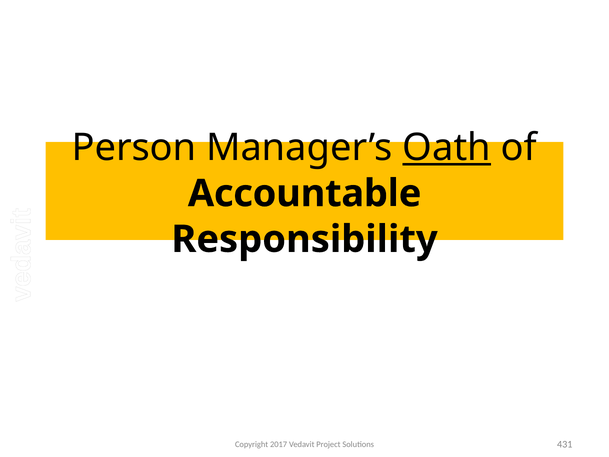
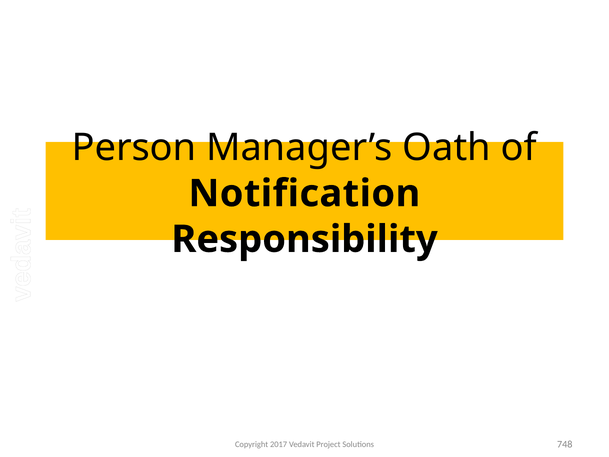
Oath underline: present -> none (447, 148)
Accountable: Accountable -> Notification (304, 193)
431: 431 -> 748 (565, 444)
